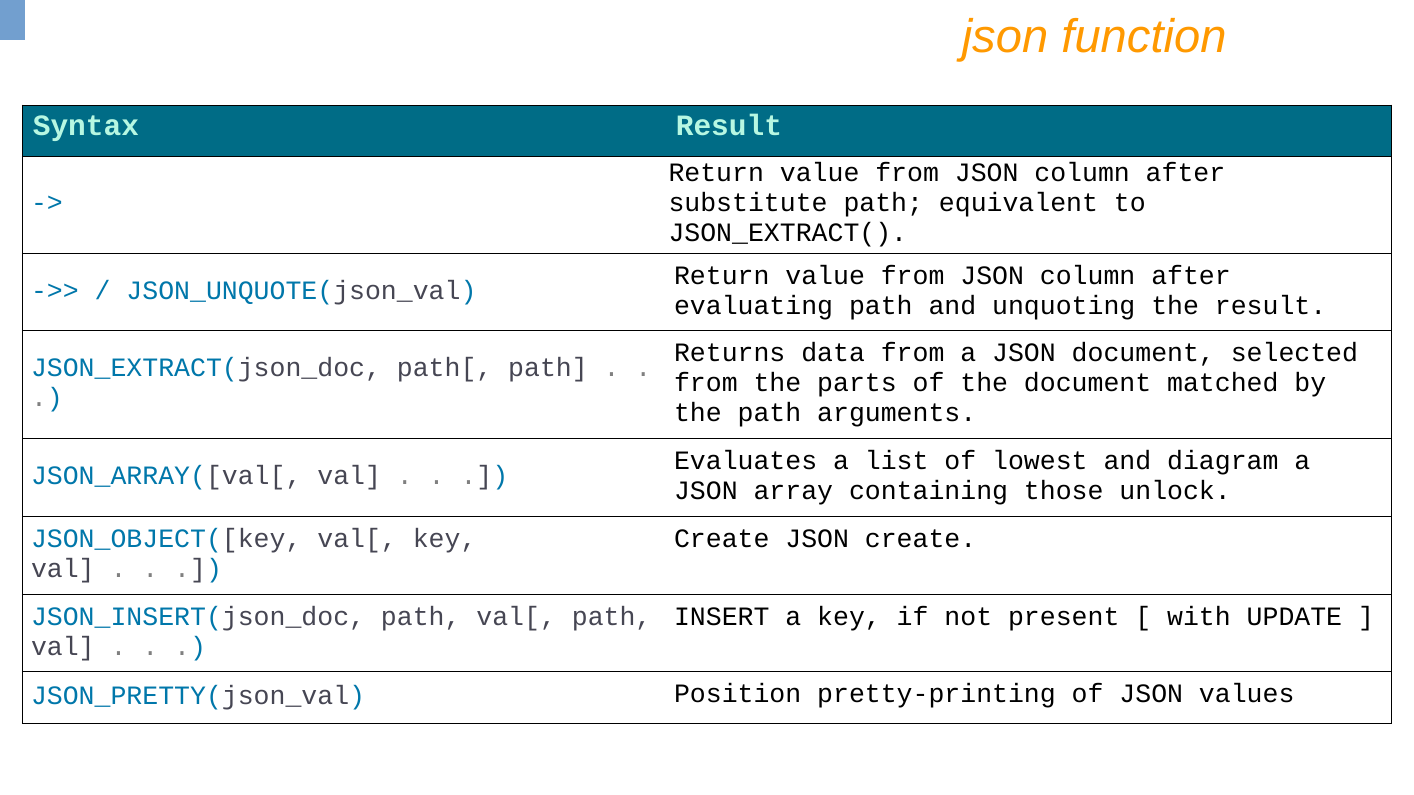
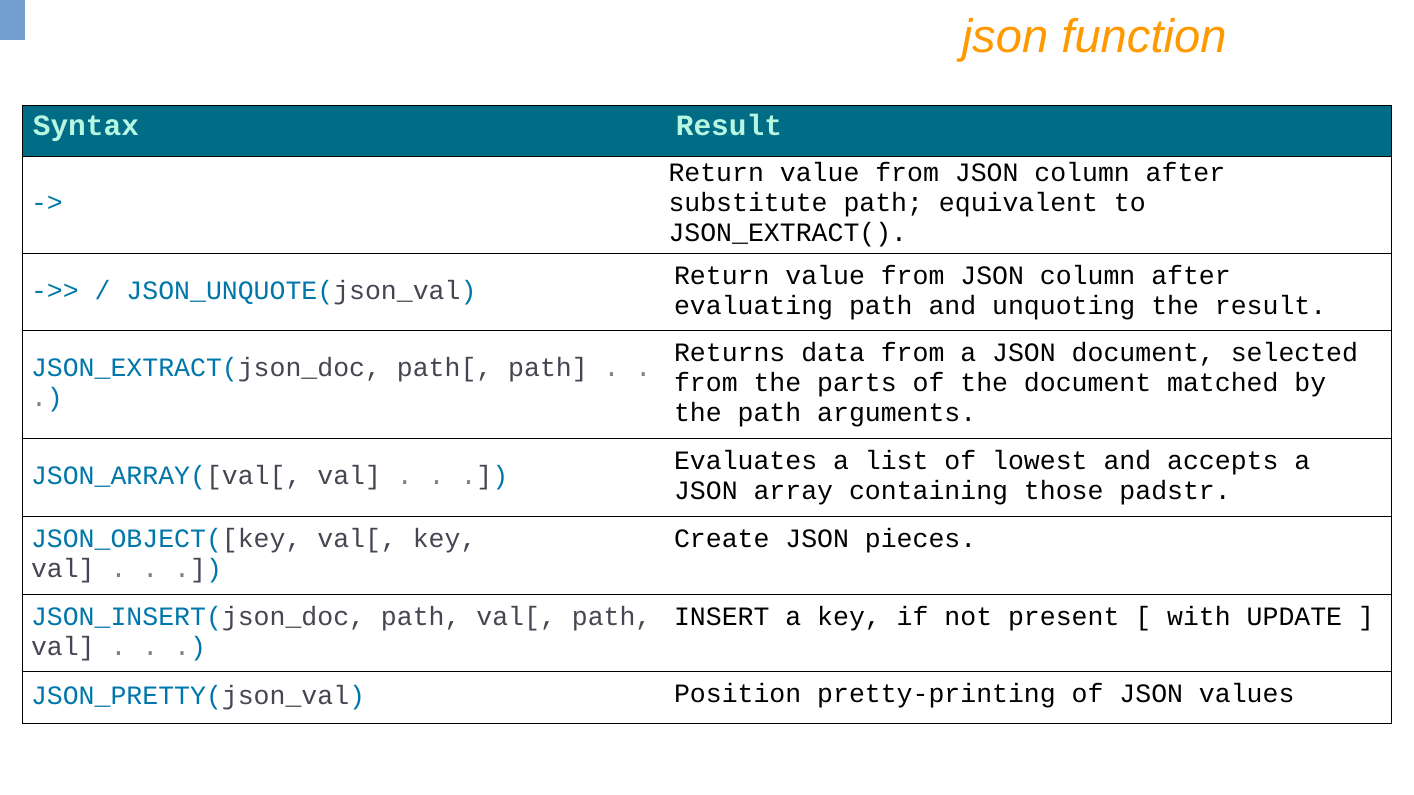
diagram: diagram -> accepts (1223, 461)
unlock: unlock -> padstr (1175, 491)
JSON create: create -> pieces (921, 539)
